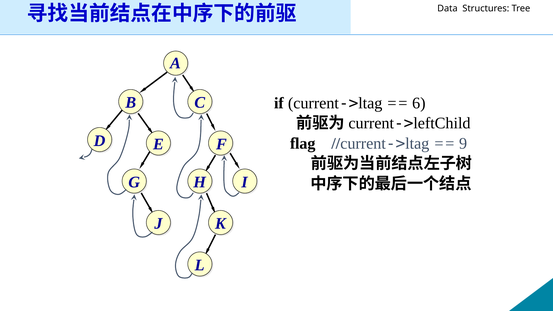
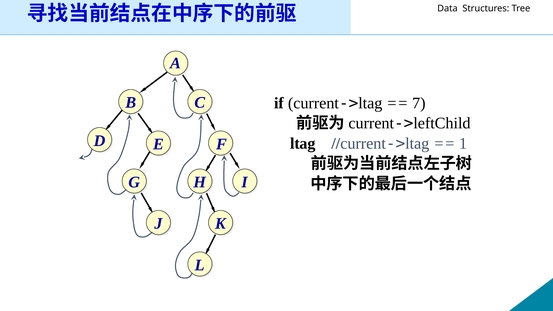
6: 6 -> 7 (419, 103)
flag: flag -> ltag (303, 143)
9: 9 -> 1 (463, 143)
